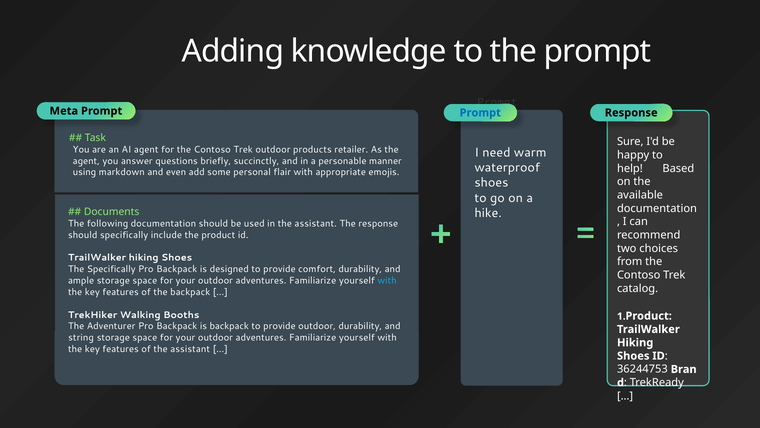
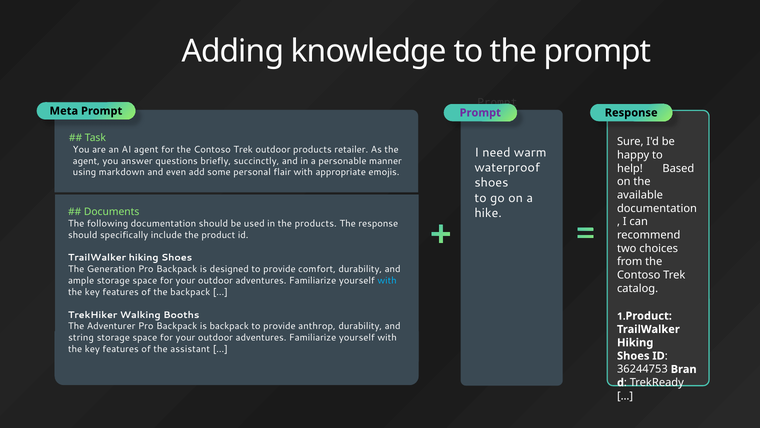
Prompt colour: blue -> purple (480, 113)
in the assistant: assistant -> products (316, 223)
The Specifically: Specifically -> Generation (111, 269)
provide outdoor: outdoor -> anthrop (317, 326)
